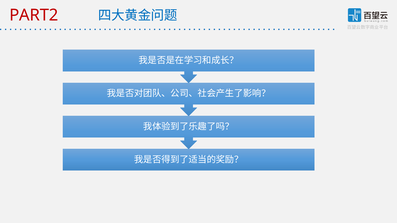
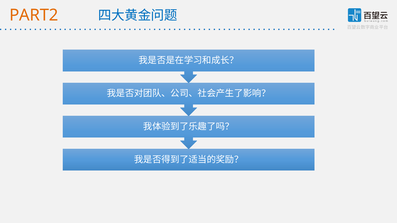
PART2 colour: red -> orange (34, 15)
